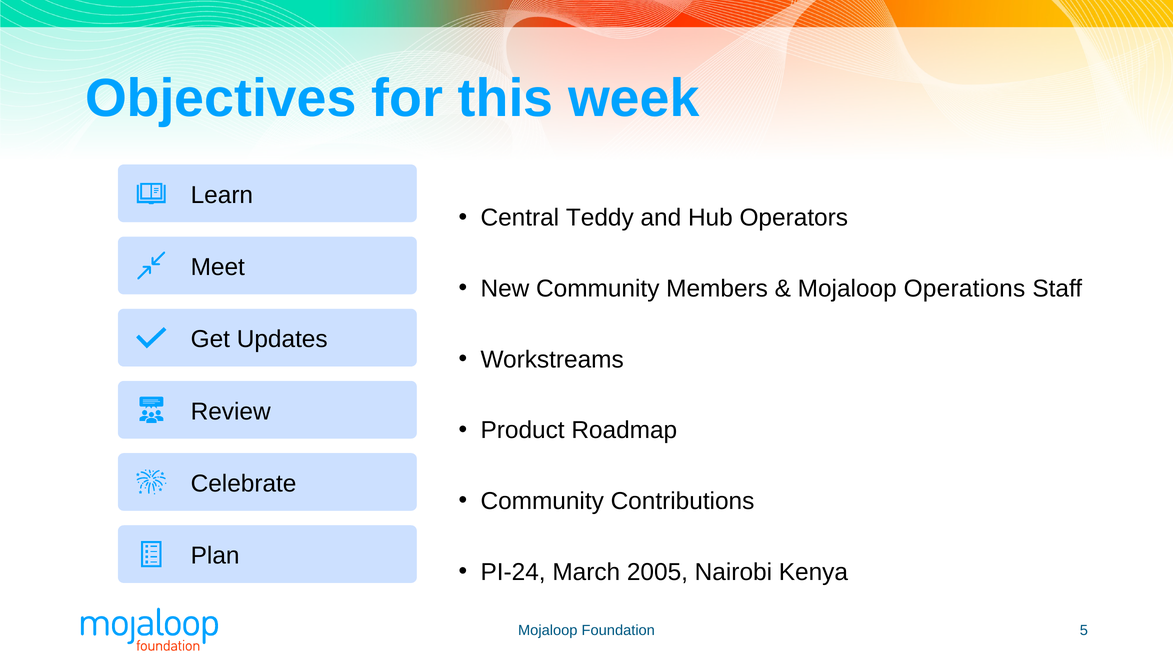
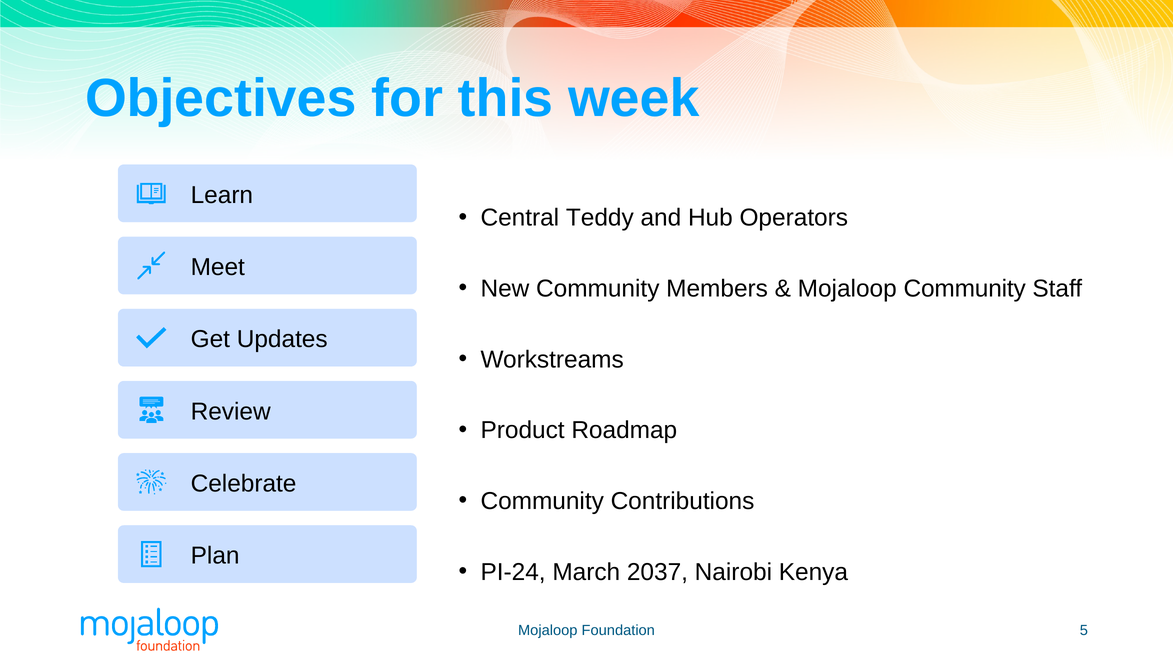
Mojaloop Operations: Operations -> Community (965, 289)
2005: 2005 -> 2037 (657, 572)
